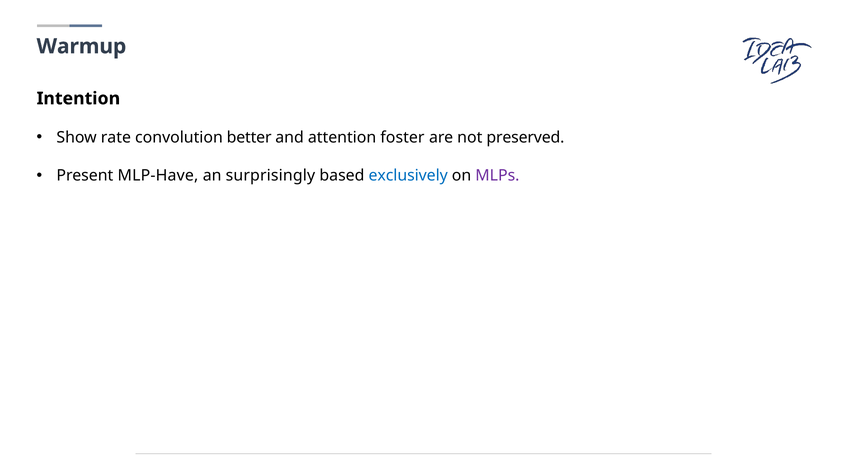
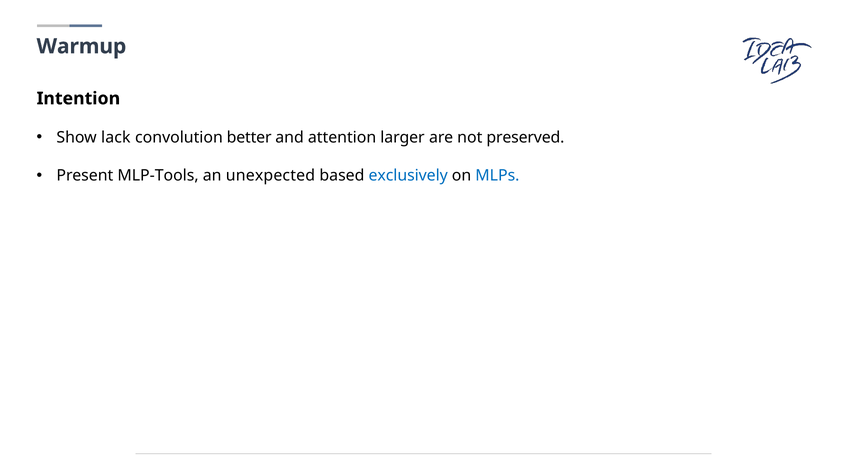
rate: rate -> lack (116, 138)
foster: foster -> larger (402, 138)
MLP-Have: MLP-Have -> MLP-Tools (158, 176)
surprisingly: surprisingly -> unexpected (270, 176)
MLPs colour: purple -> blue (497, 176)
